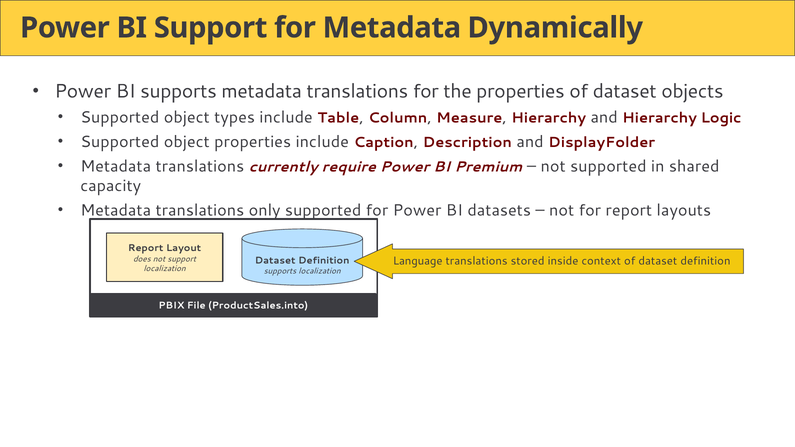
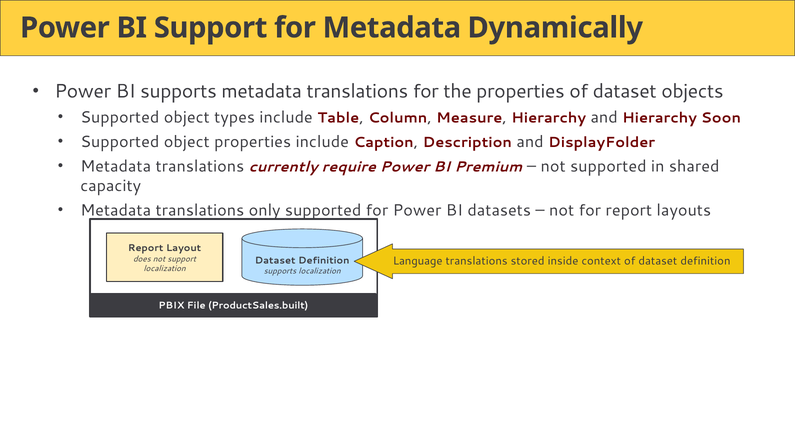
Logic: Logic -> Soon (721, 118)
ProductSales.into: ProductSales.into -> ProductSales.built (258, 306)
